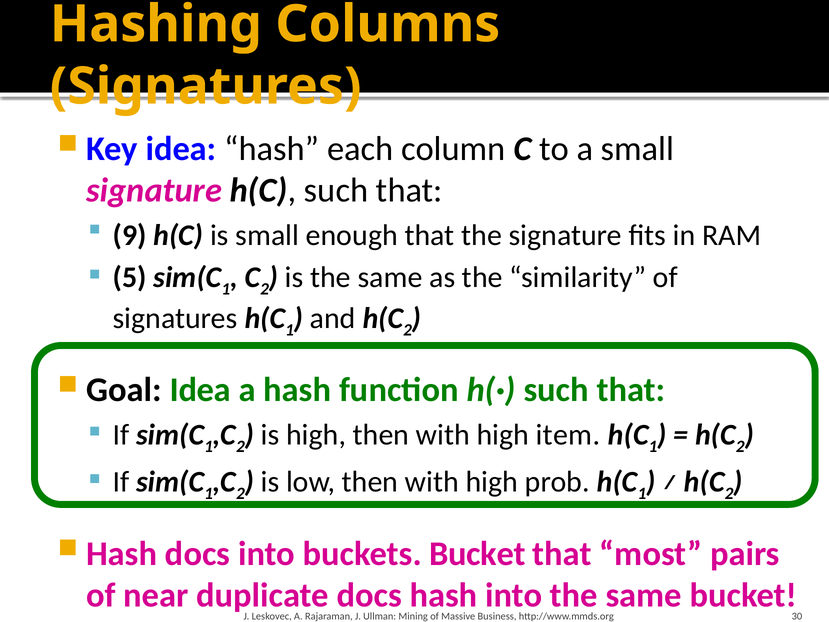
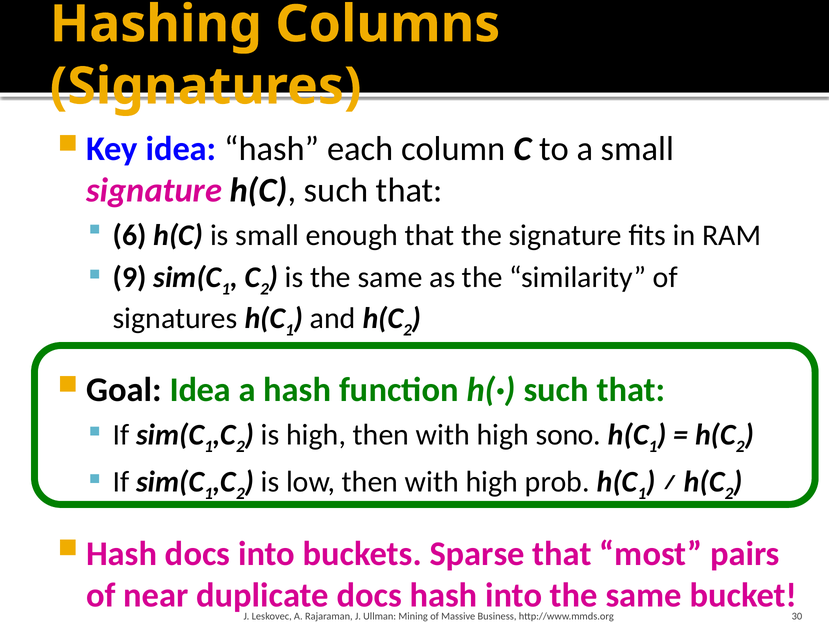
9: 9 -> 6 (130, 235)
5: 5 -> 9 (130, 277)
item: item -> sono (568, 435)
buckets Bucket: Bucket -> Sparse (477, 553)
